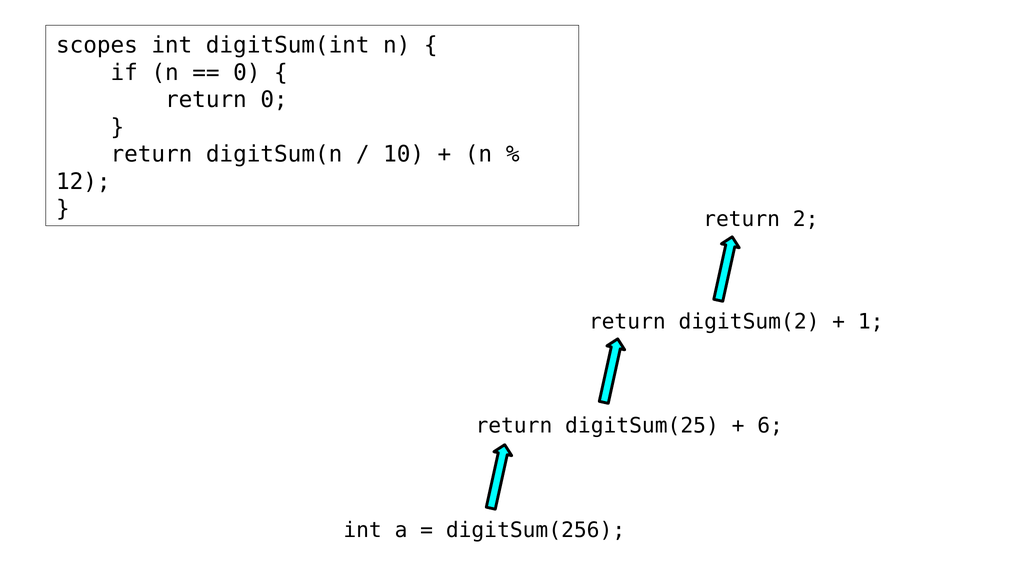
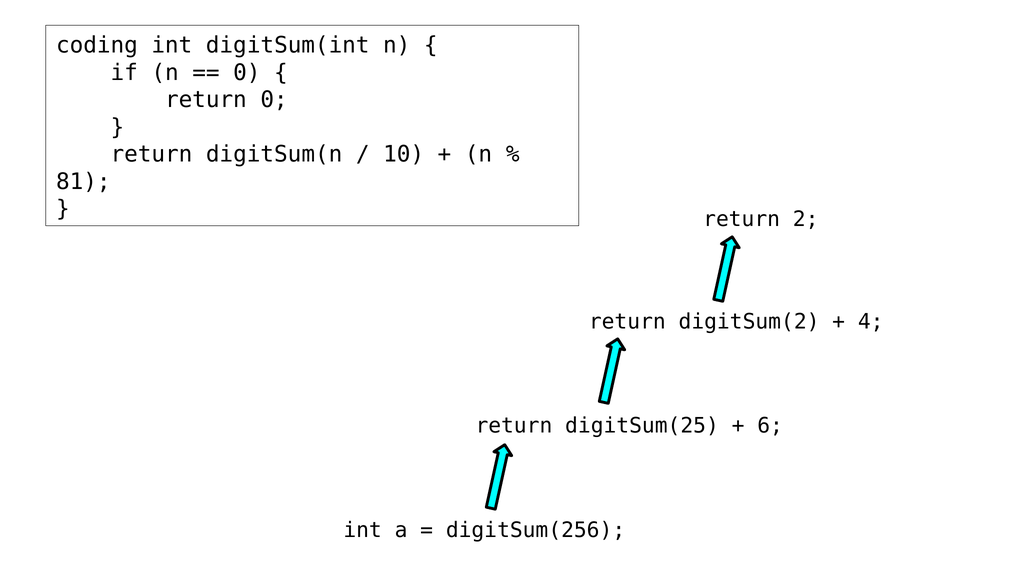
scopes: scopes -> coding (97, 45)
12: 12 -> 81 (83, 182)
1: 1 -> 4 (871, 321)
